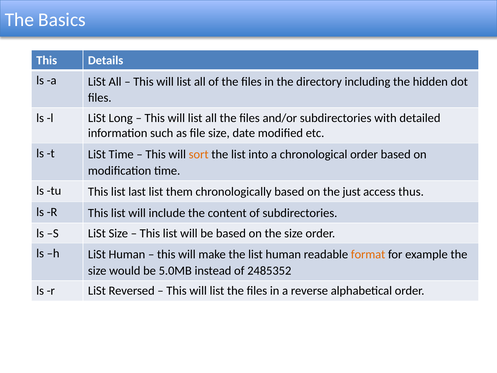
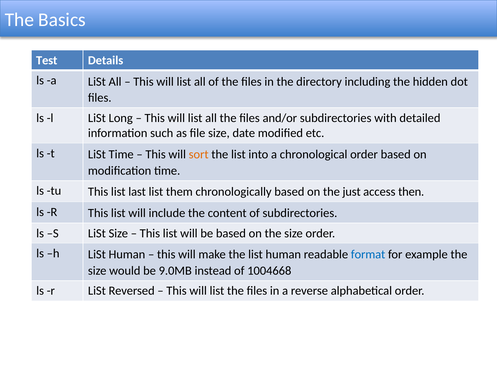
This: This -> Test (47, 60)
thus: thus -> then (411, 192)
format colour: orange -> blue (368, 254)
5.0MB: 5.0MB -> 9.0MB (175, 271)
2485352: 2485352 -> 1004668 (269, 271)
